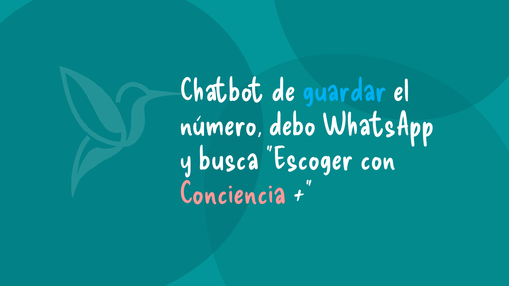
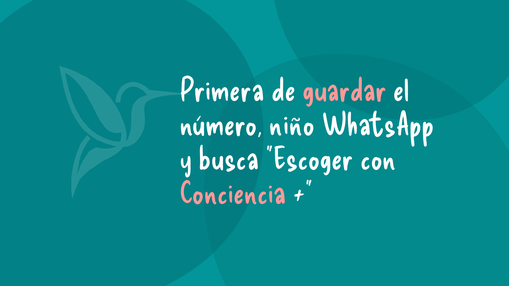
Chatbot: Chatbot -> Primera (222, 91)
guardar colour: light blue -> pink (345, 91)
debo: debo -> niño (292, 125)
